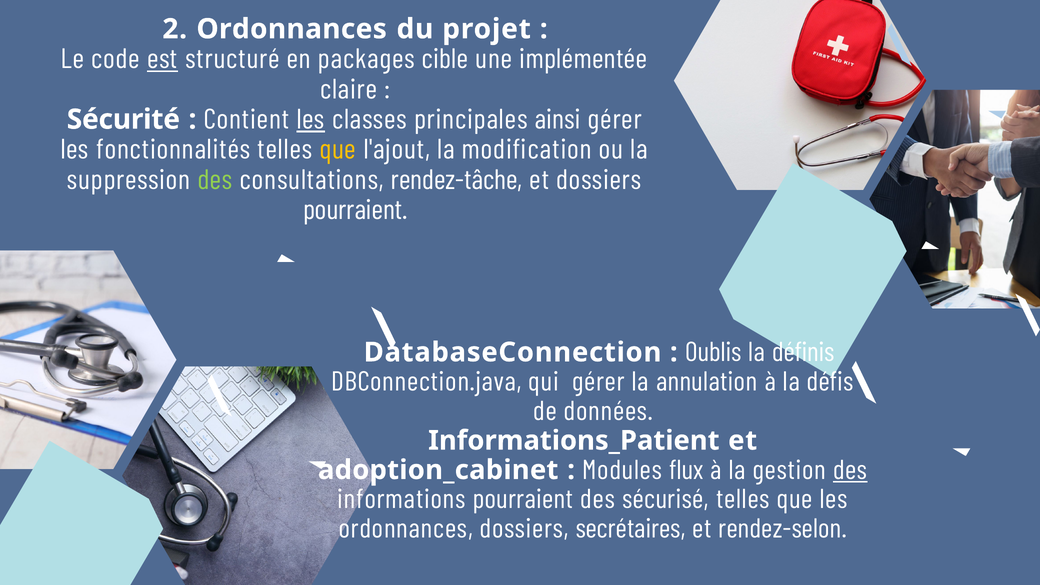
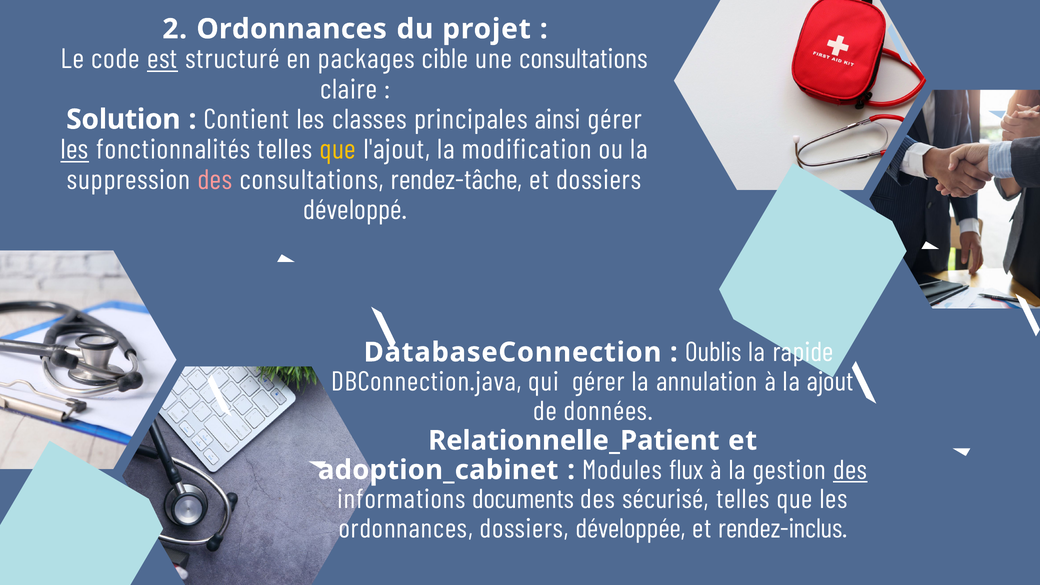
une implémentée: implémentée -> consultations (583, 59)
Sécurité: Sécurité -> Solution (123, 119)
les underline: present -> none (311, 119)
les underline: none -> present (75, 150)
des colour: light green -> pink (215, 180)
pourraient: pourraient -> développé (355, 210)
définis: définis -> rapide (803, 352)
défis: défis -> ajout (830, 382)
Informations_Patient: Informations_Patient -> Relationnelle_Patient (574, 441)
informations pourraient: pourraient -> documents (523, 499)
secrétaires: secrétaires -> développée (631, 529)
rendez-selon: rendez-selon -> rendez-inclus (783, 529)
